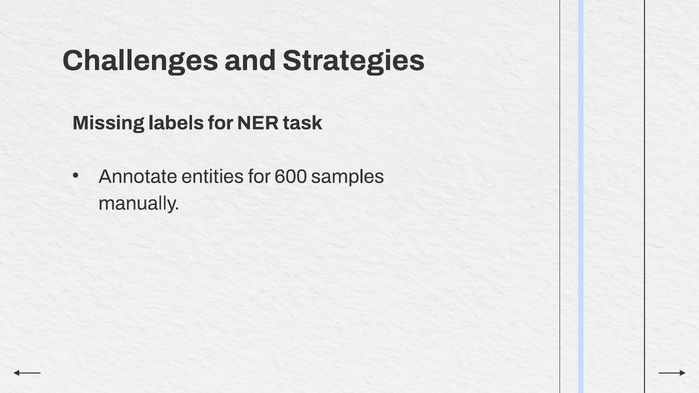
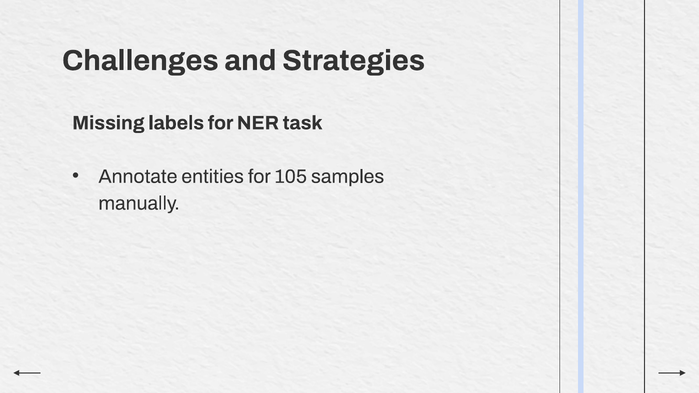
600: 600 -> 105 (291, 177)
